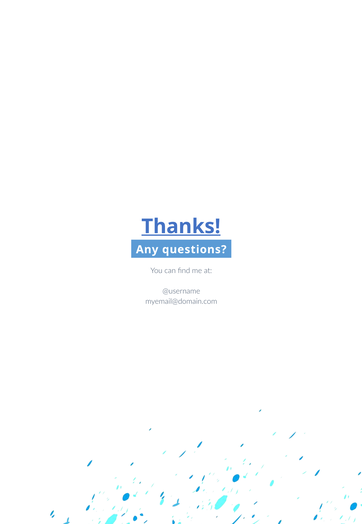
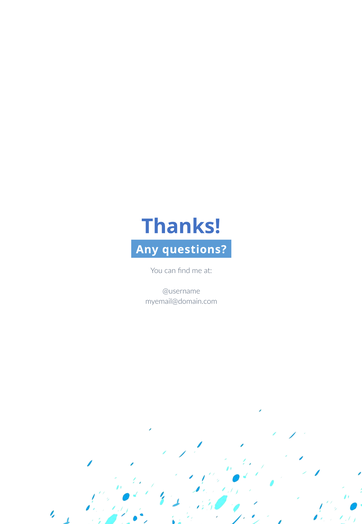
Thanks underline: present -> none (181, 226)
